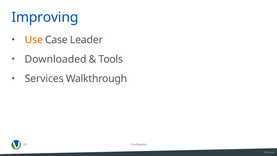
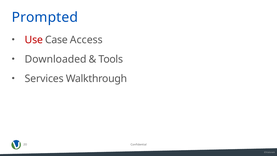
Improving: Improving -> Prompted (45, 17)
Use colour: orange -> red (34, 40)
Leader: Leader -> Access (86, 40)
